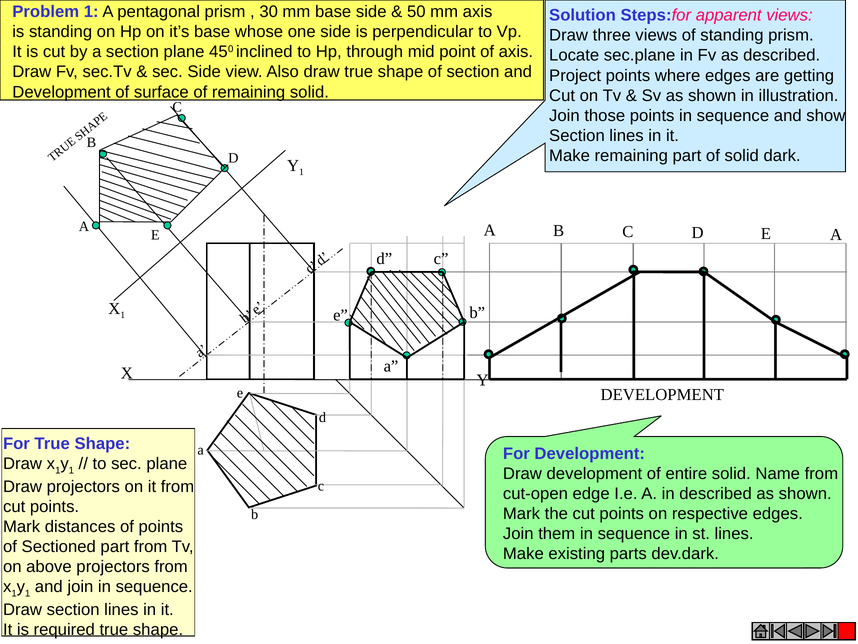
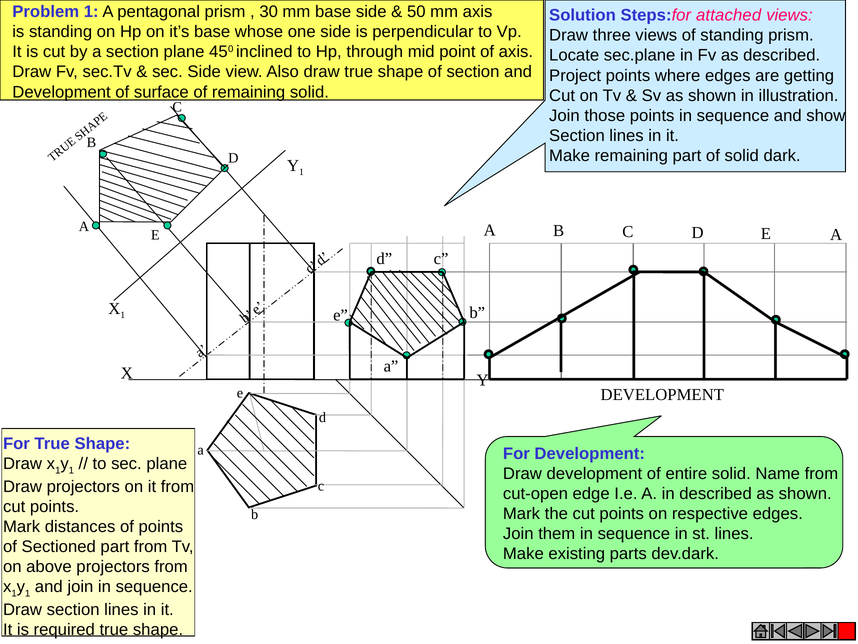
apparent: apparent -> attached (729, 15)
